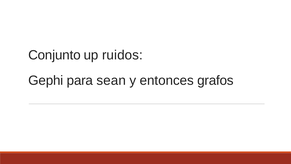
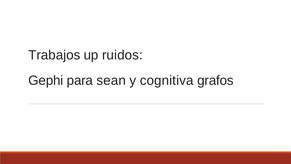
Conjunto: Conjunto -> Trabajos (54, 55)
entonces: entonces -> cognitiva (167, 80)
